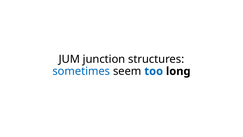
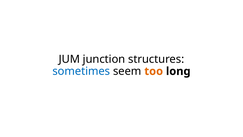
too colour: blue -> orange (154, 71)
